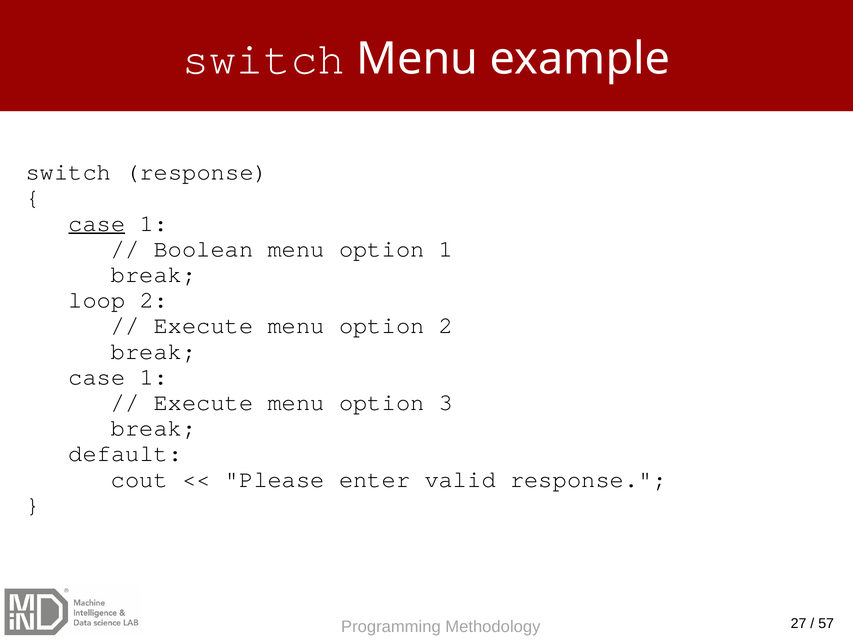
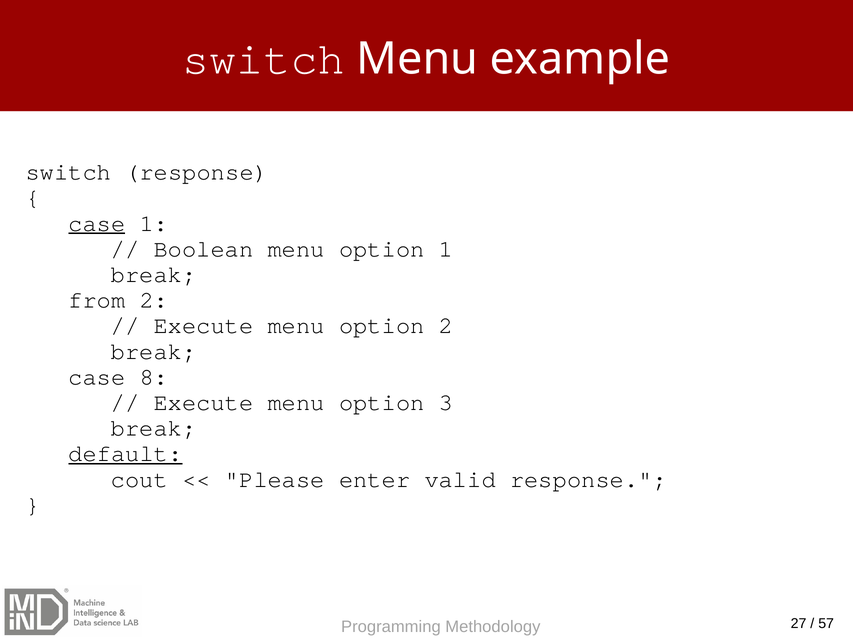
loop: loop -> from (97, 300)
1: 1 -> 8 (154, 377)
default underline: none -> present (125, 453)
